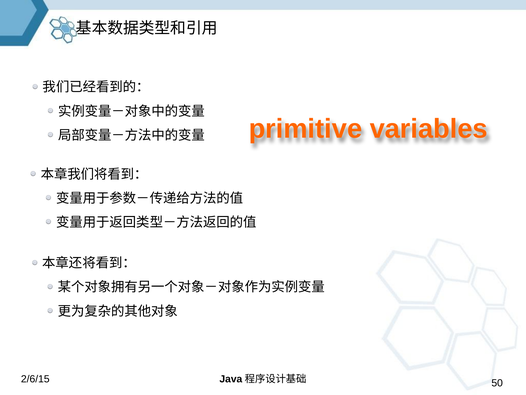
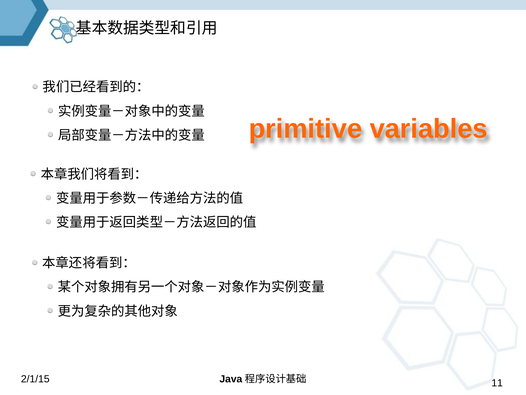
2/6/15: 2/6/15 -> 2/1/15 (35, 379)
50: 50 -> 11 (497, 383)
